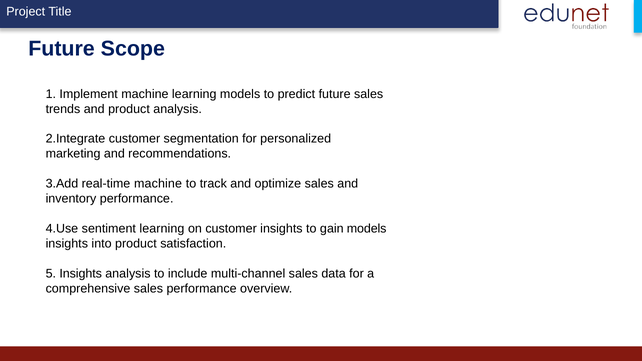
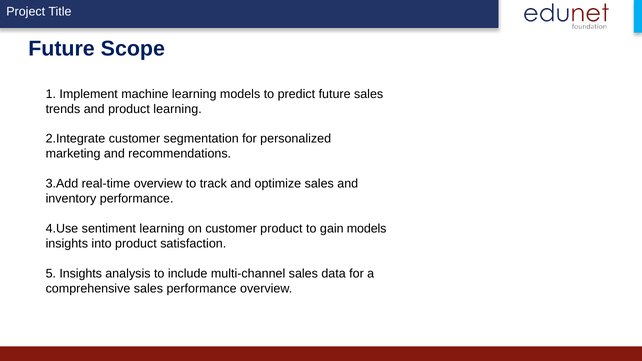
product analysis: analysis -> learning (178, 109)
real-time machine: machine -> overview (158, 184)
customer insights: insights -> product (281, 229)
